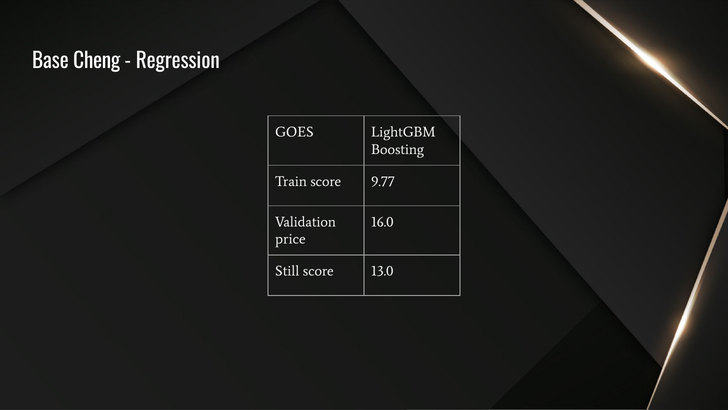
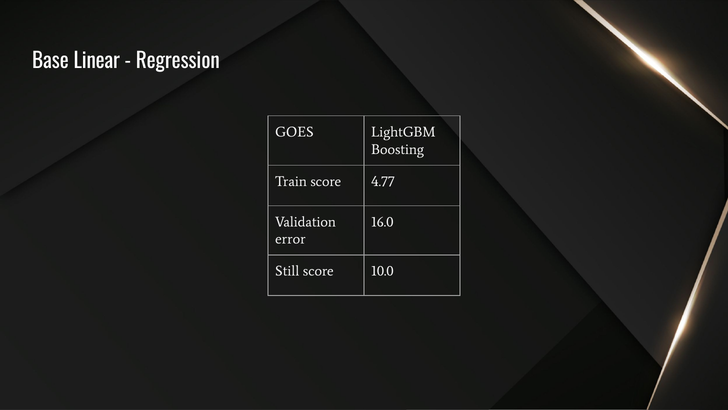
Cheng: Cheng -> Linear (97, 61)
9.77: 9.77 -> 4.77 (383, 181)
price: price -> error (290, 239)
13.0: 13.0 -> 10.0 (382, 271)
